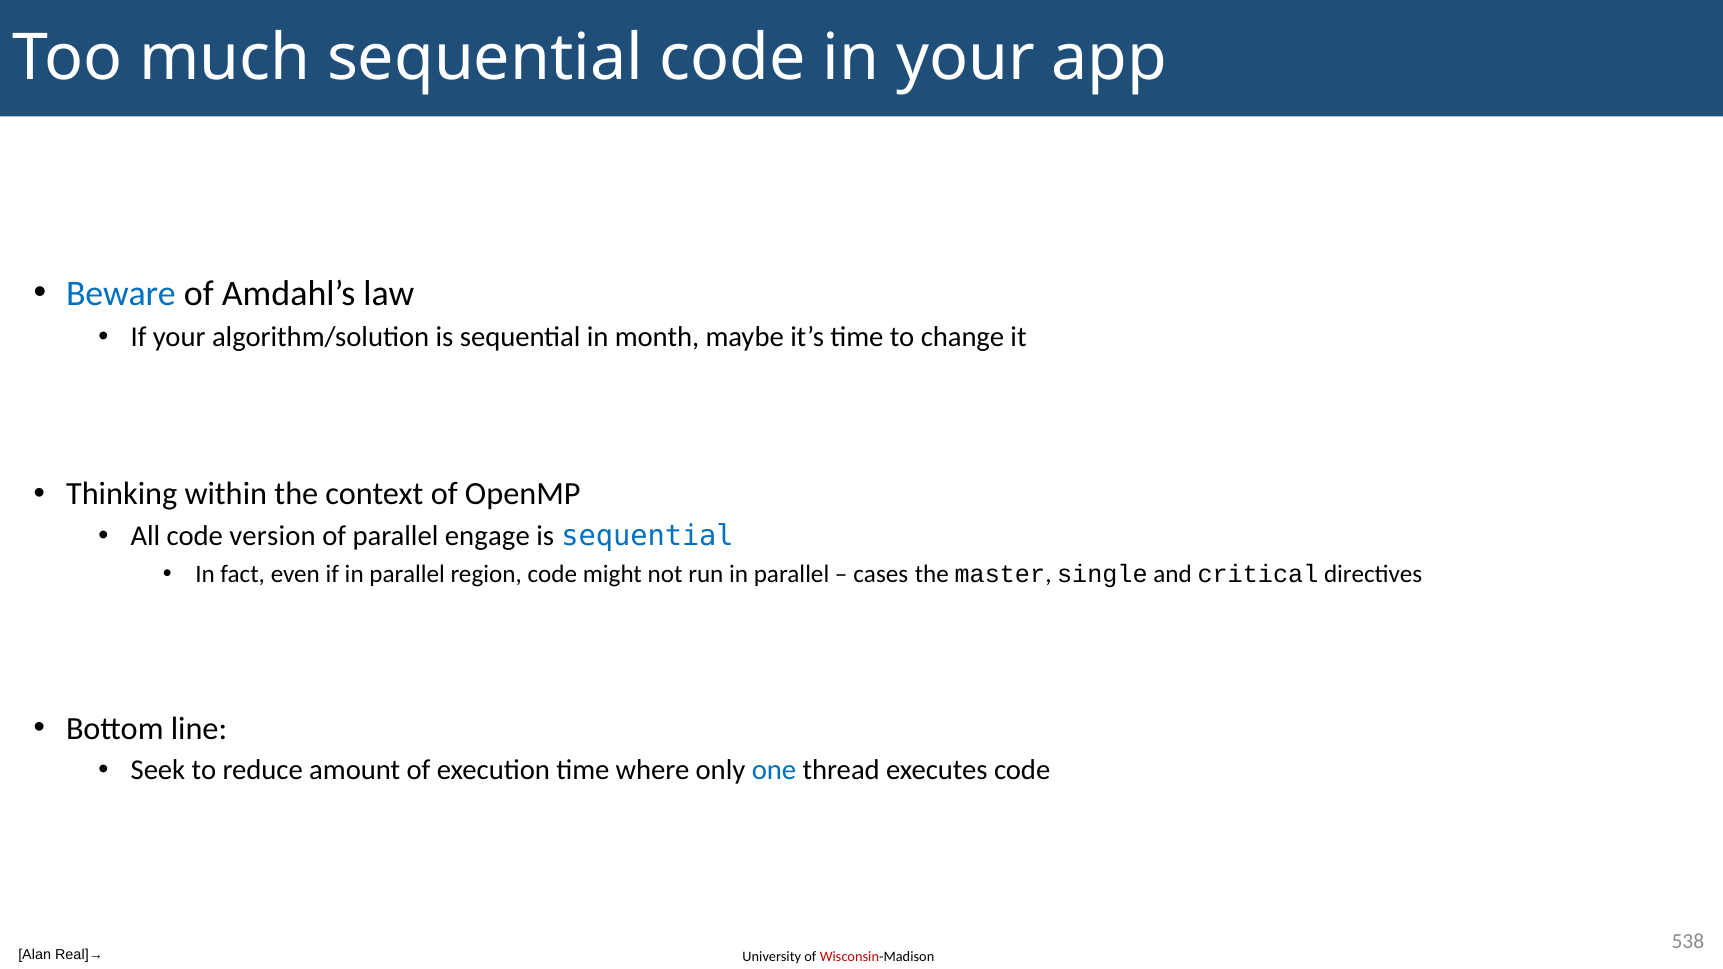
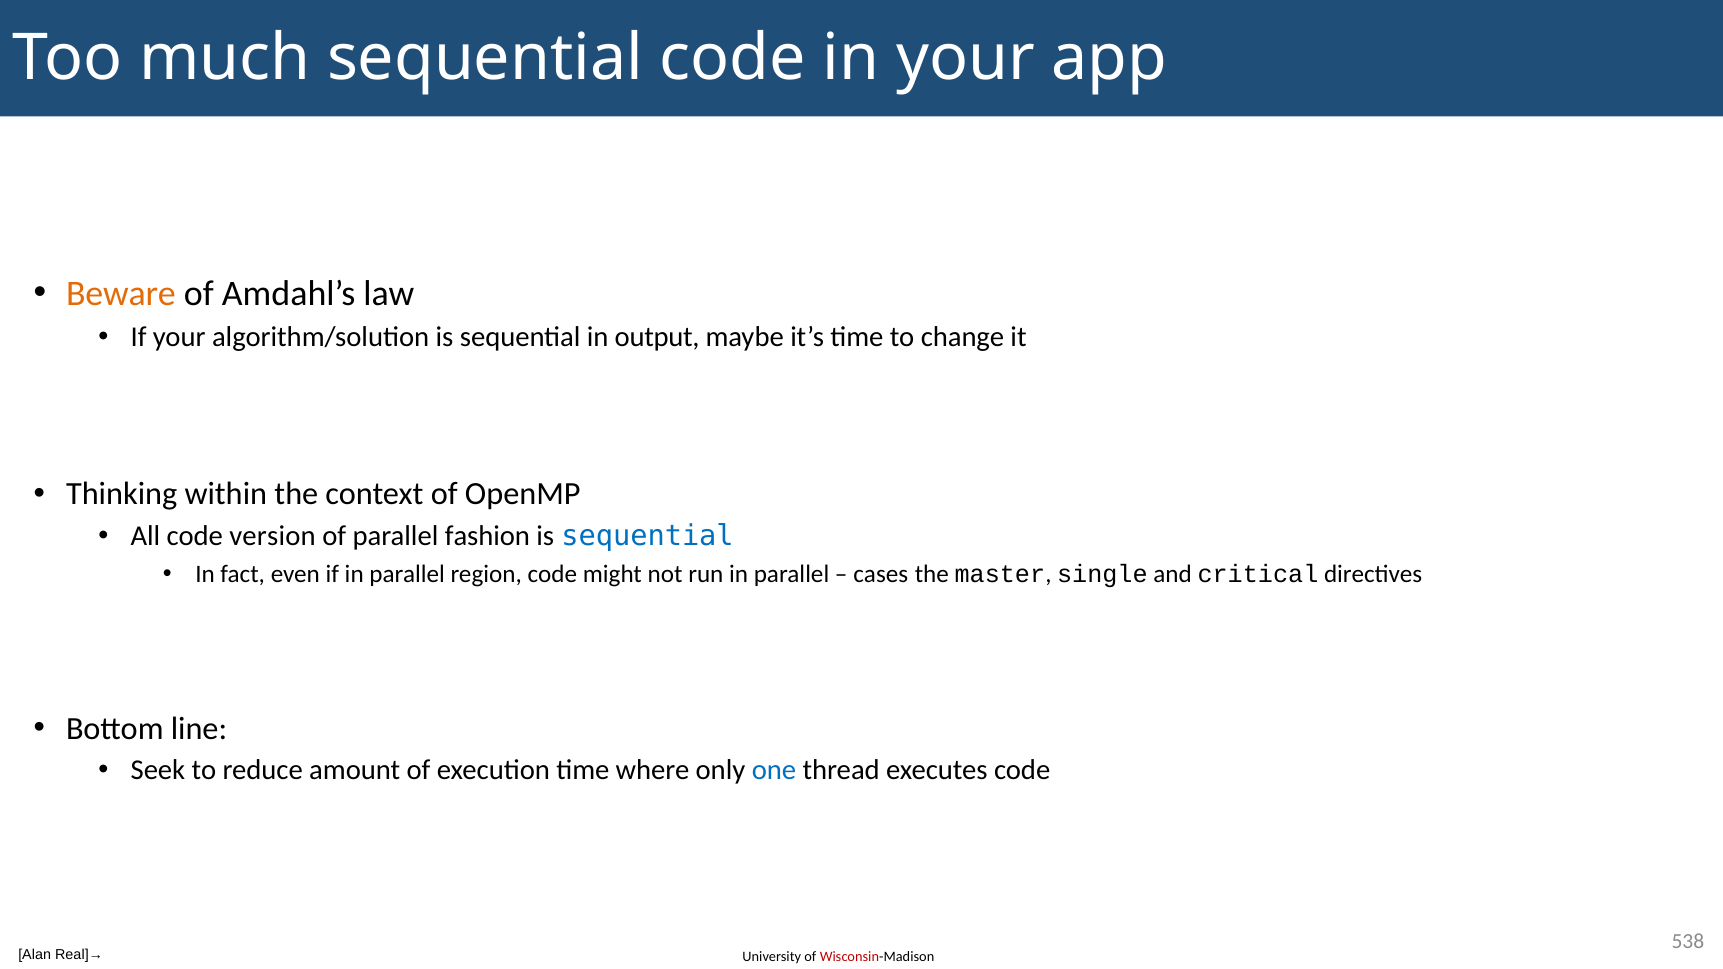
Beware colour: blue -> orange (121, 294)
month: month -> output (657, 338)
engage: engage -> fashion (487, 536)
